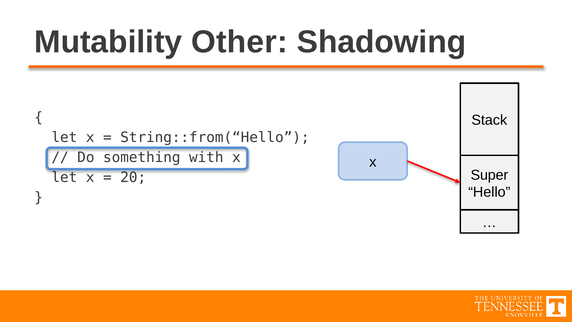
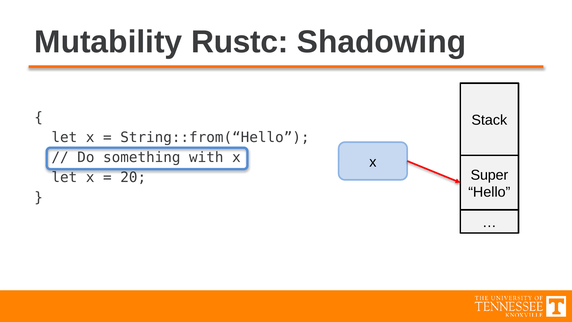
Other: Other -> Rustc (240, 42)
